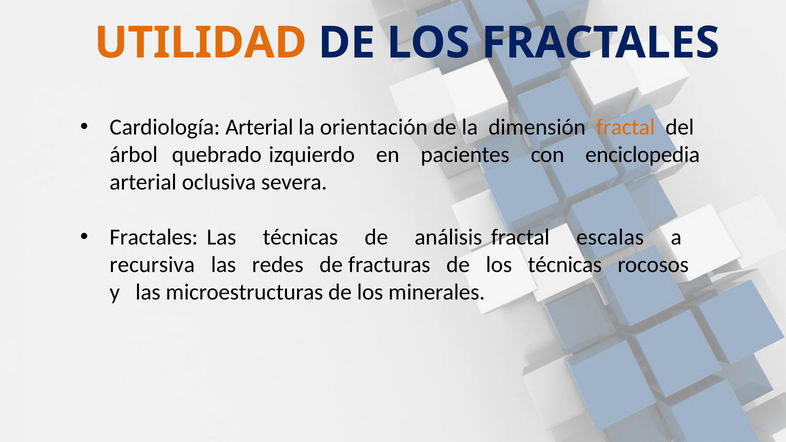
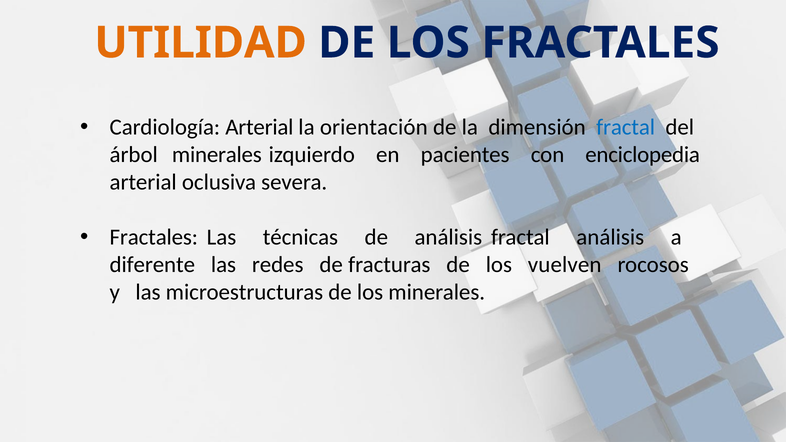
fractal colour: orange -> blue (626, 127)
árbol quebrado: quebrado -> minerales (217, 155)
fractal escalas: escalas -> análisis (610, 237)
recursiva: recursiva -> diferente (152, 265)
los técnicas: técnicas -> vuelven (565, 265)
